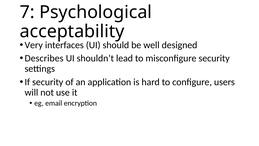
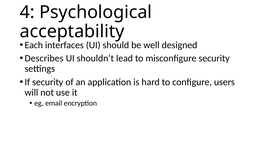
7: 7 -> 4 (27, 12)
Very: Very -> Each (34, 45)
